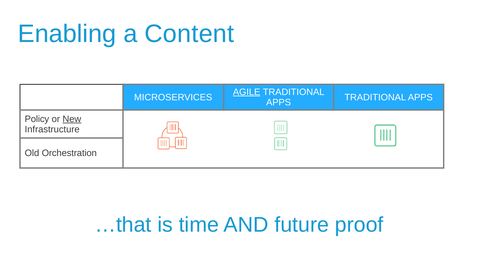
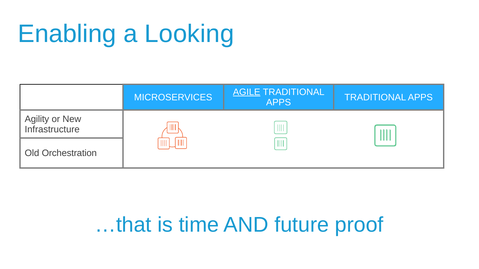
Content: Content -> Looking (189, 34)
Policy: Policy -> Agility (37, 119)
New underline: present -> none (72, 119)
